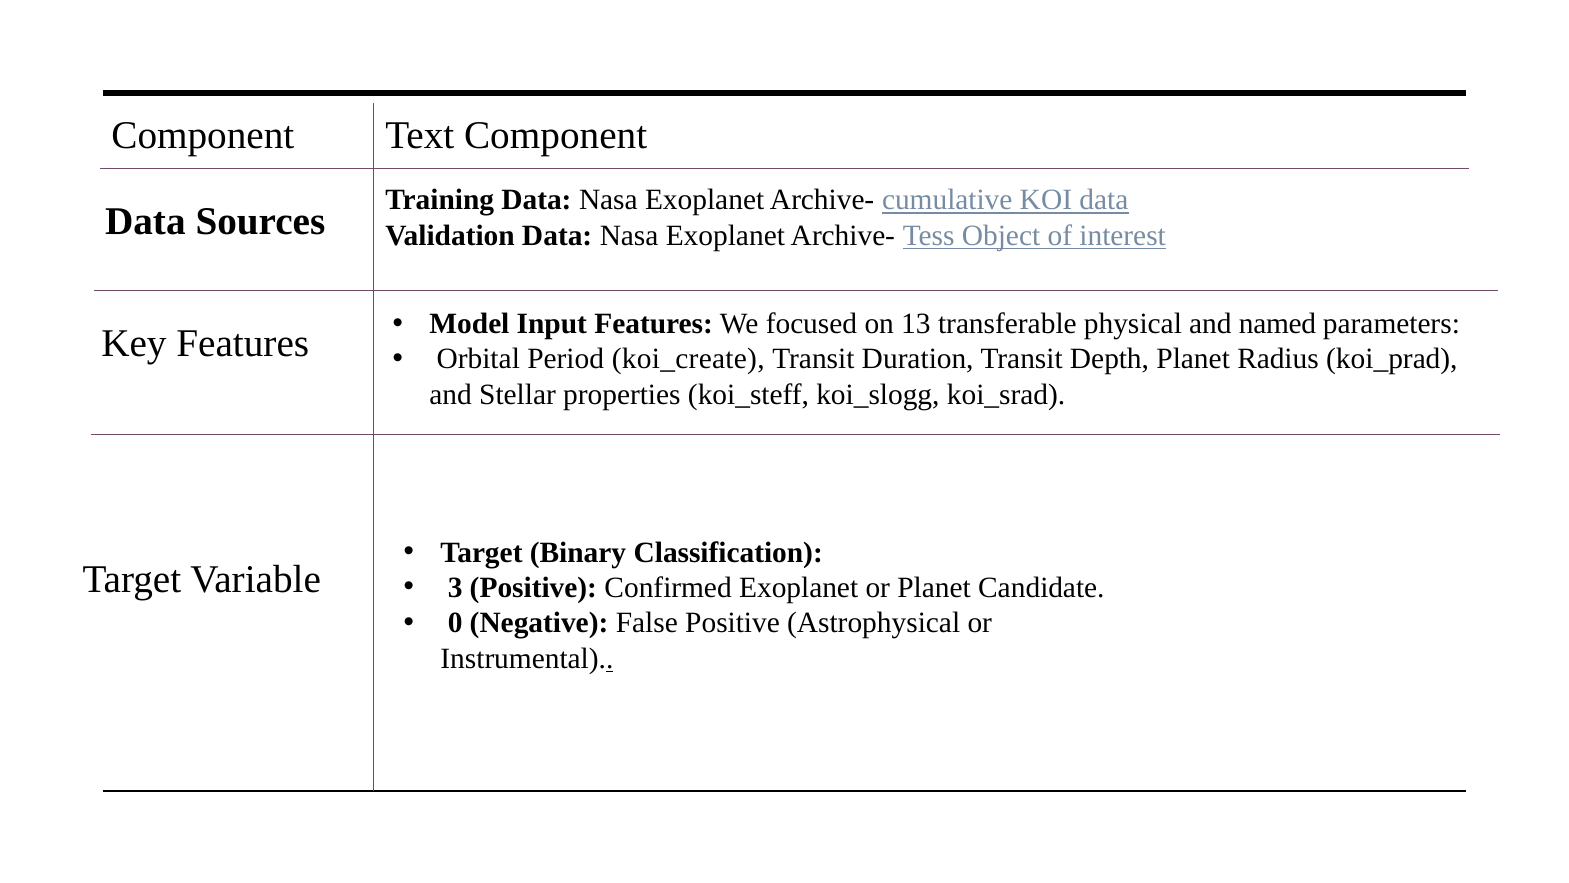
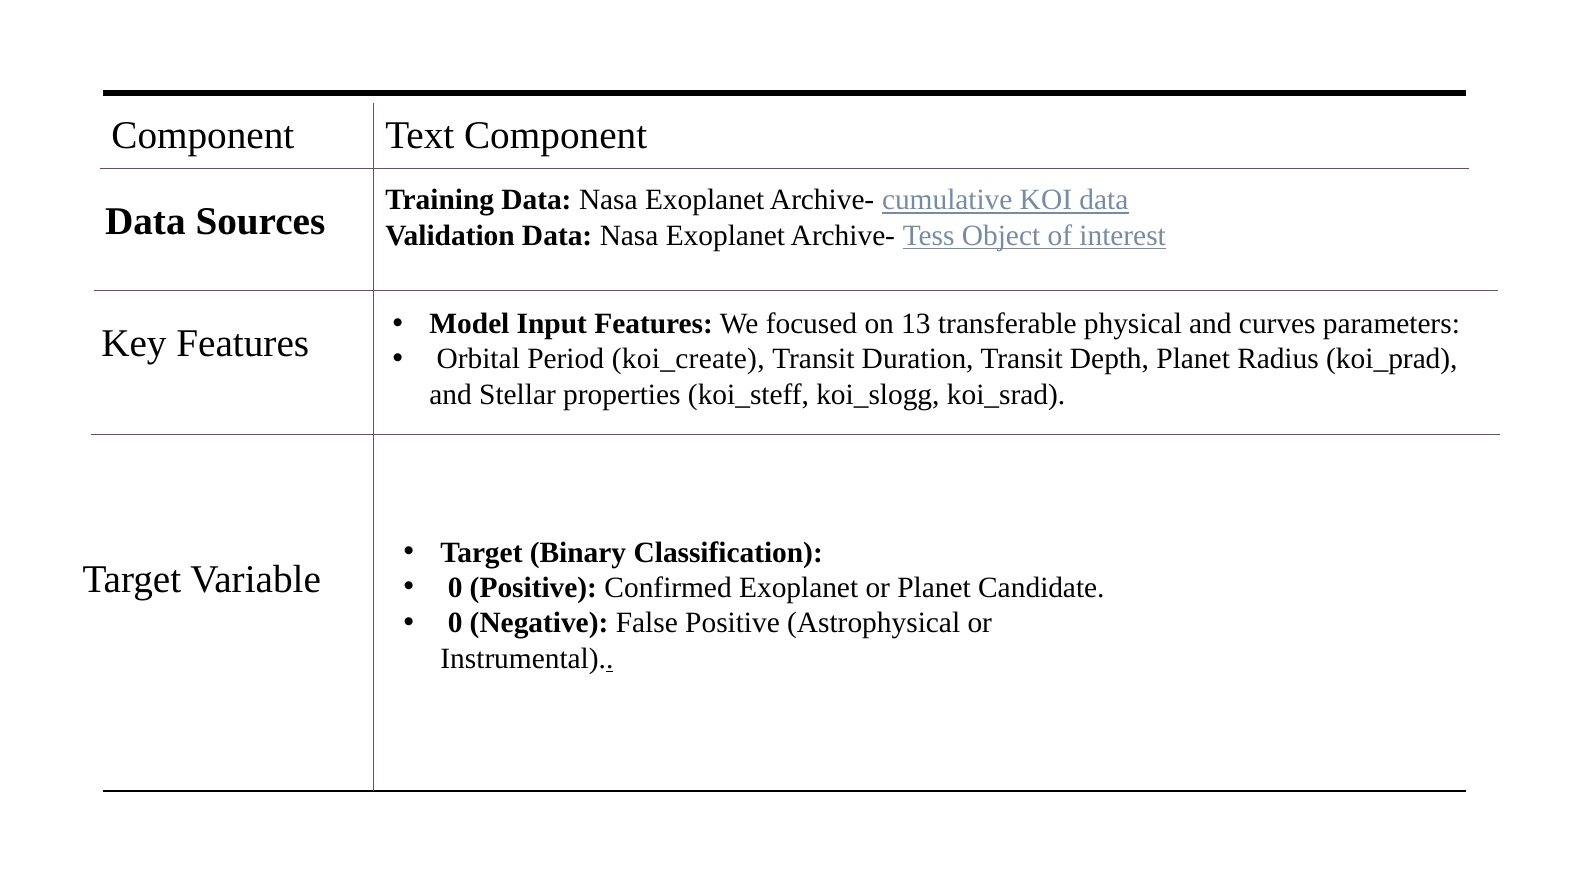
named: named -> curves (1277, 324)
3: 3 -> 0 (455, 588)
